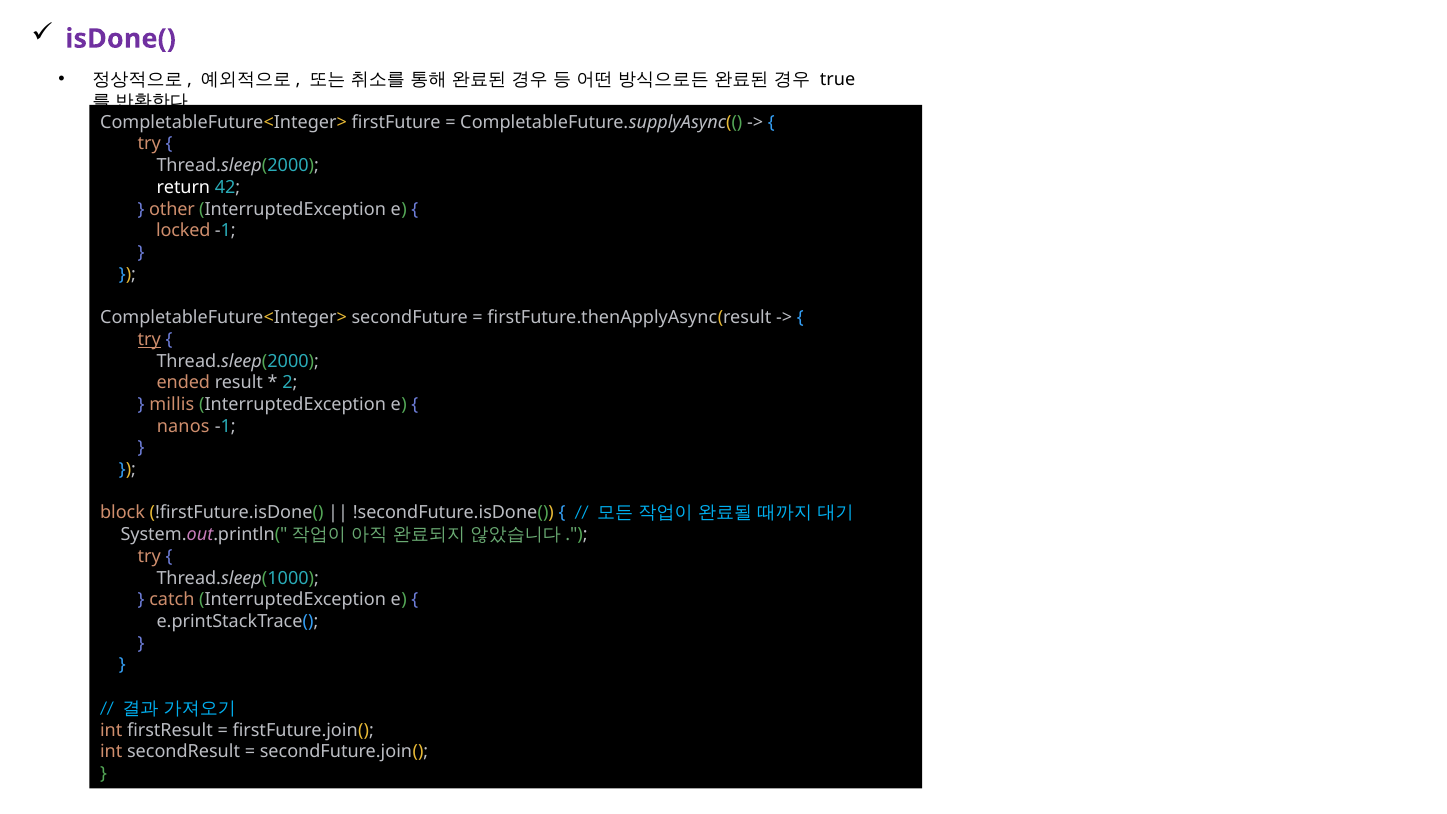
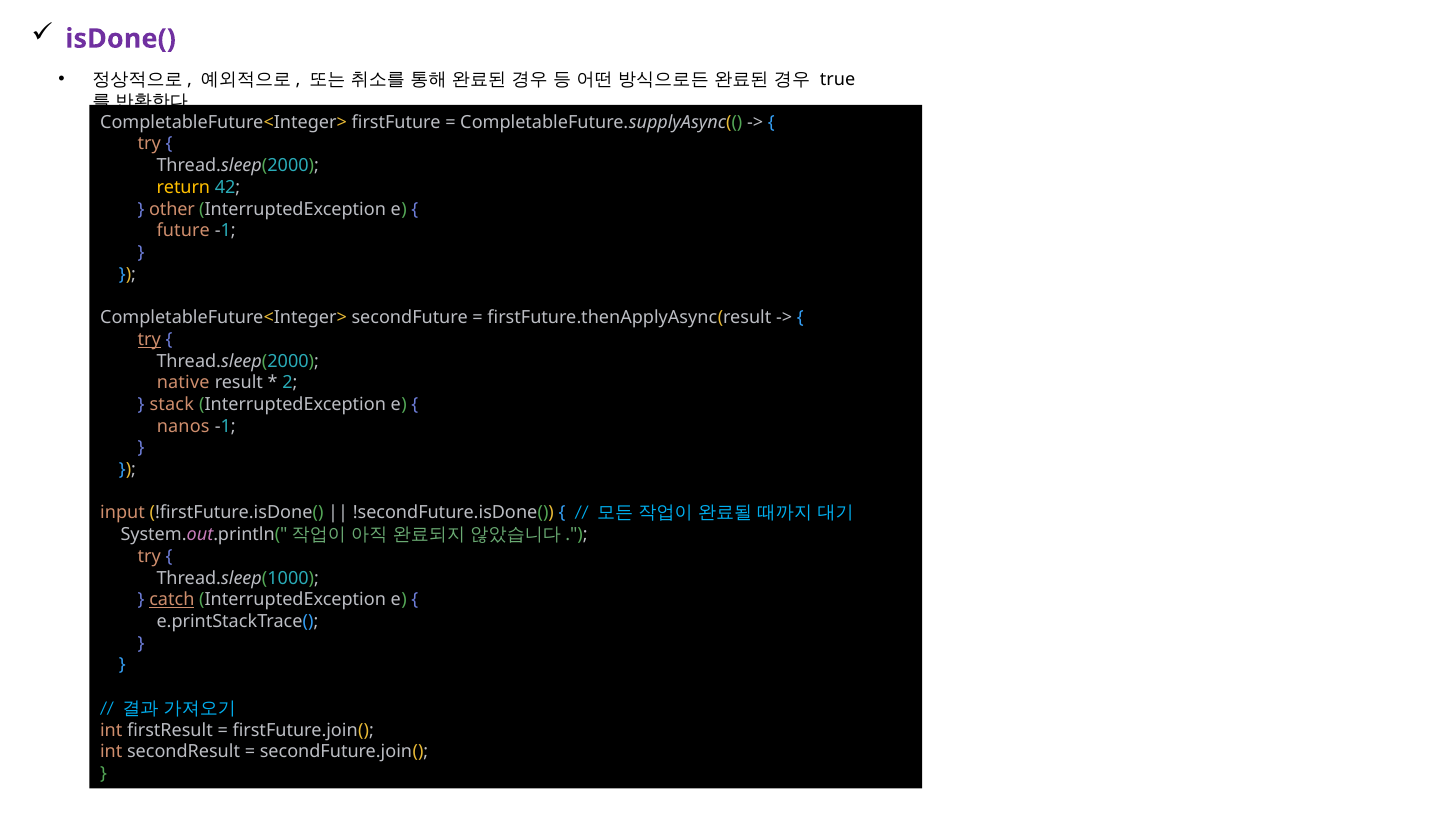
return colour: white -> yellow (183, 187)
locked: locked -> future (183, 231)
ended: ended -> native (183, 383)
millis: millis -> stack (172, 404)
block: block -> input (123, 513)
catch underline: none -> present (172, 600)
